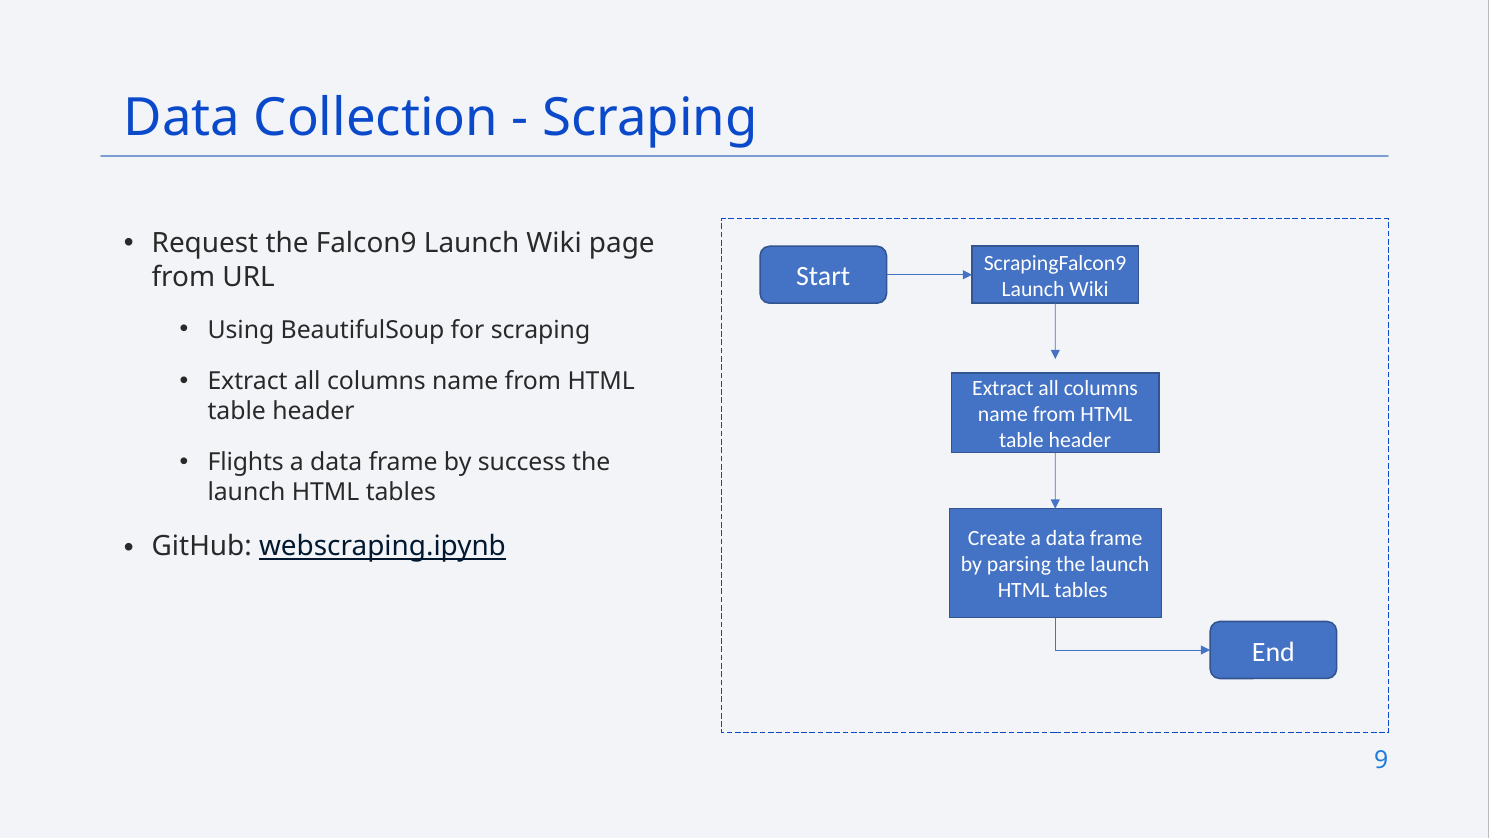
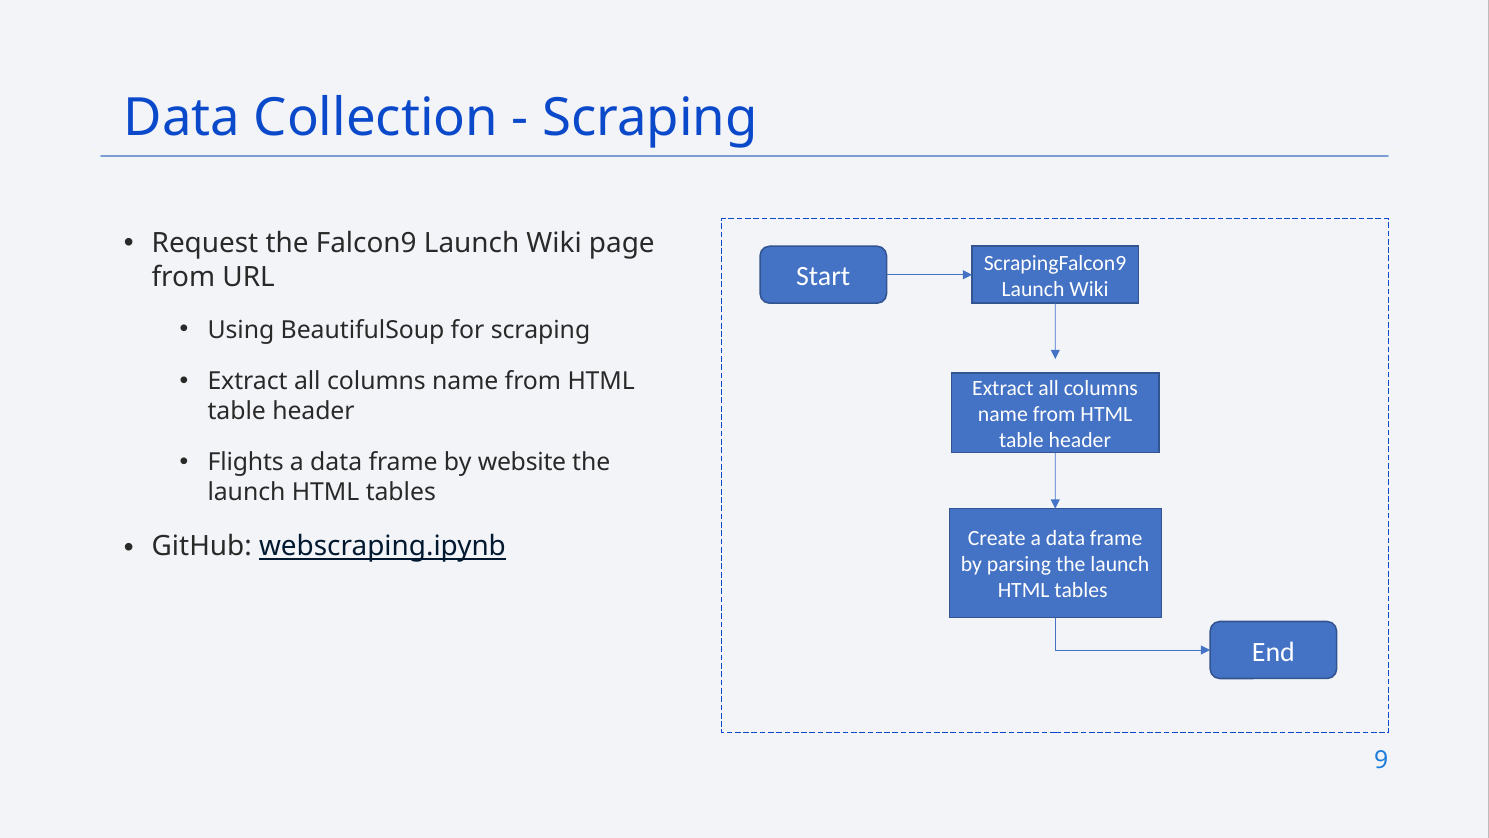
success: success -> website (522, 463)
